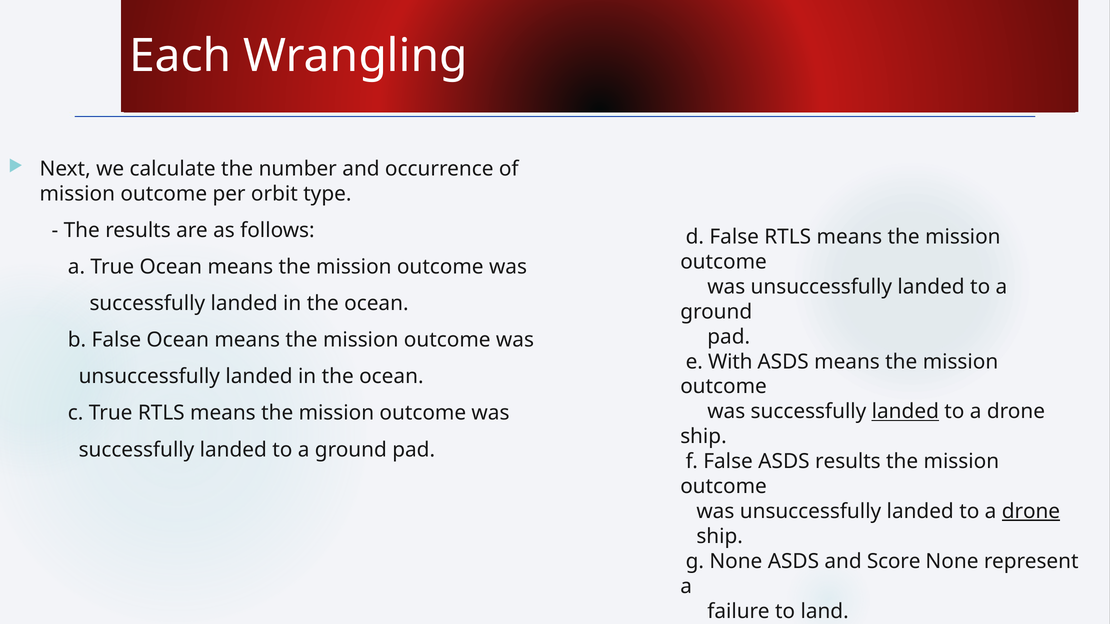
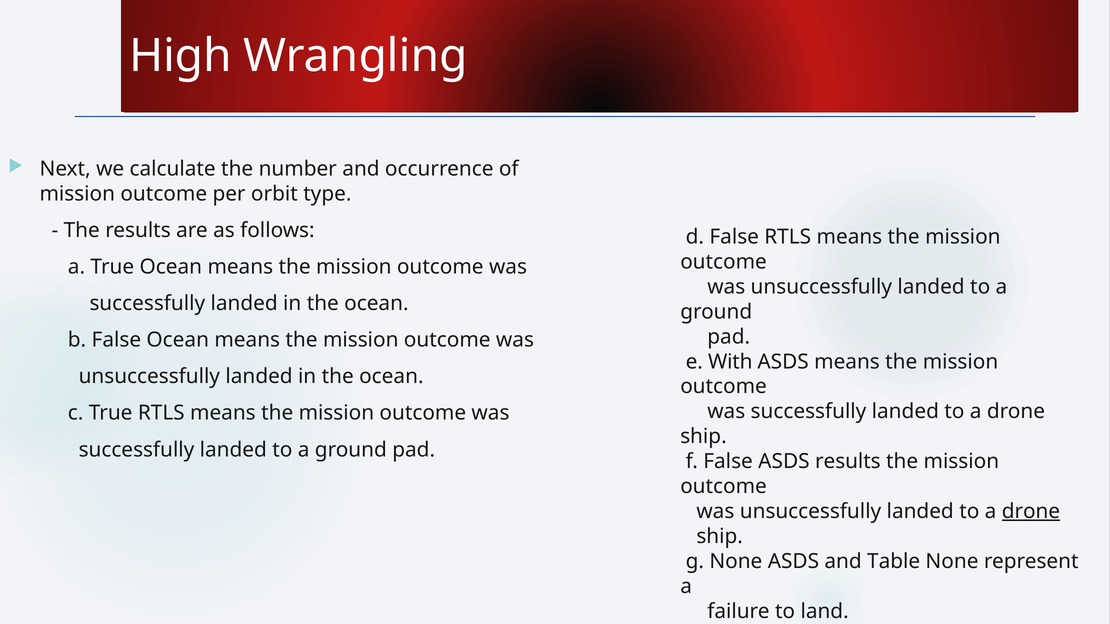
Each: Each -> High (180, 56)
landed underline: present -> none (905, 412)
Score: Score -> Table (894, 562)
